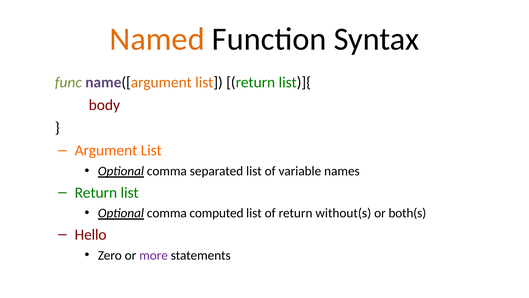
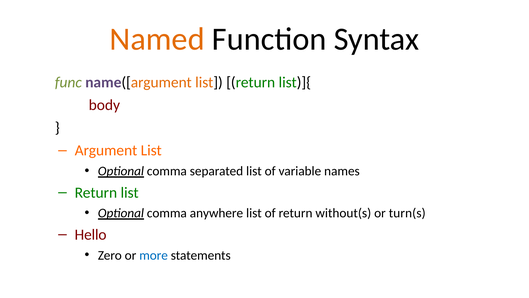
computed: computed -> anywhere (216, 213)
both(s: both(s -> turn(s (407, 213)
more colour: purple -> blue (154, 255)
